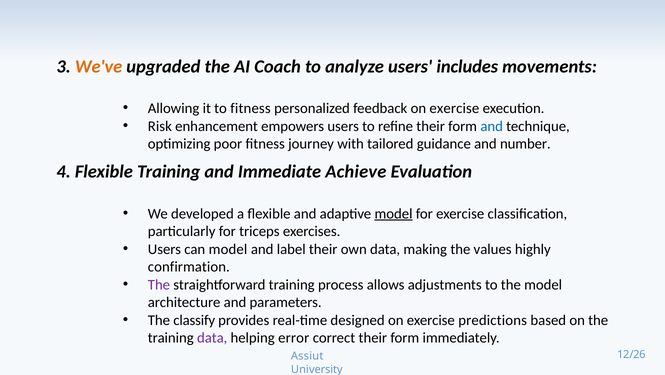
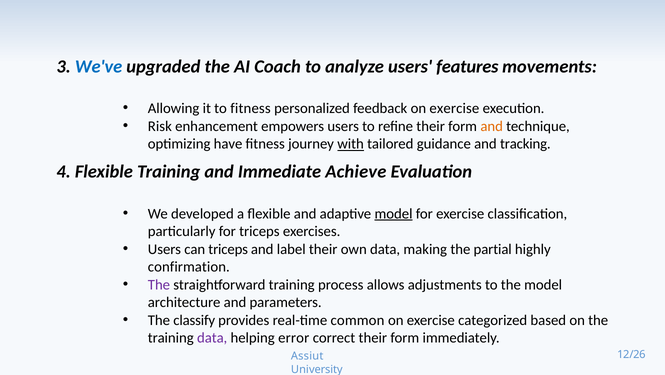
We've colour: orange -> blue (99, 66)
includes: includes -> features (467, 66)
and colour: blue -> orange (492, 126)
poor: poor -> have (228, 144)
with underline: none -> present (351, 144)
number: number -> tracking (525, 144)
can model: model -> triceps (228, 249)
values: values -> partial (493, 249)
designed: designed -> common (358, 320)
predictions: predictions -> categorized (493, 320)
